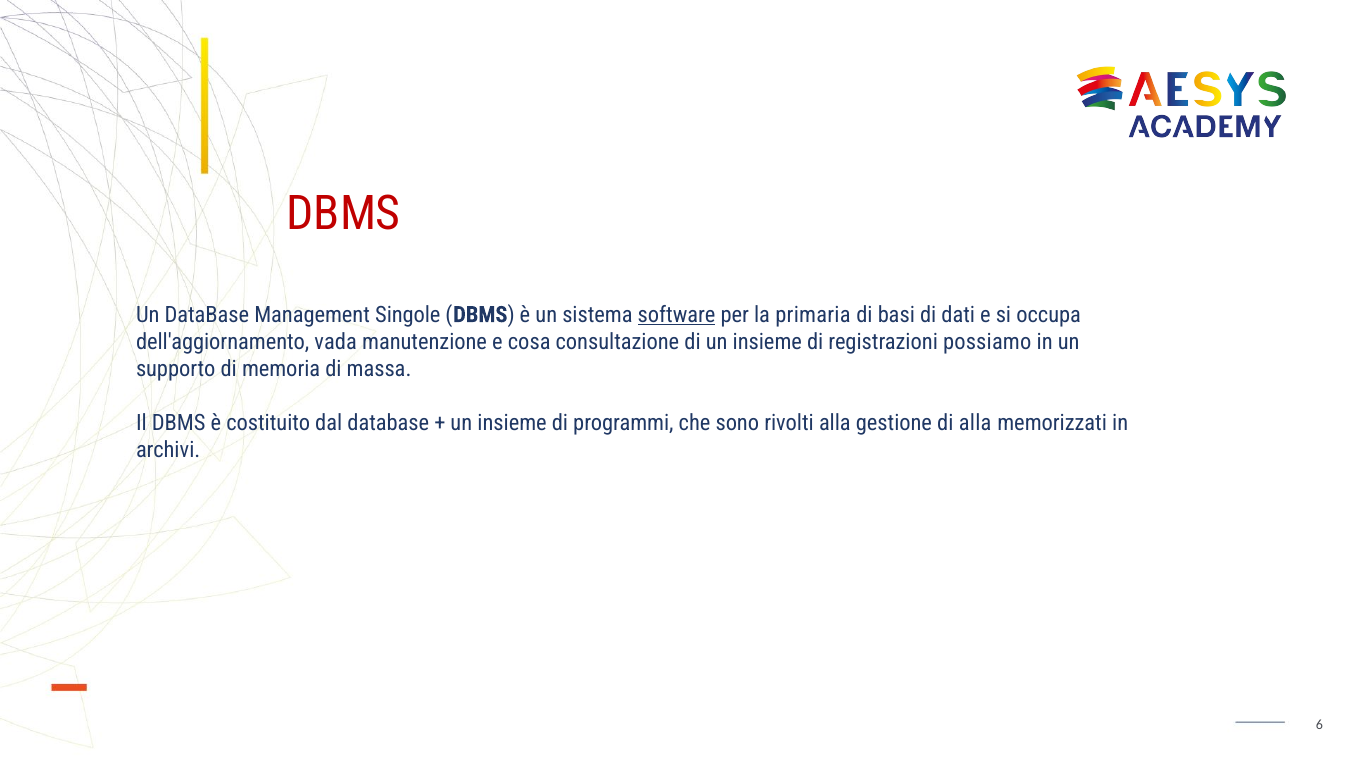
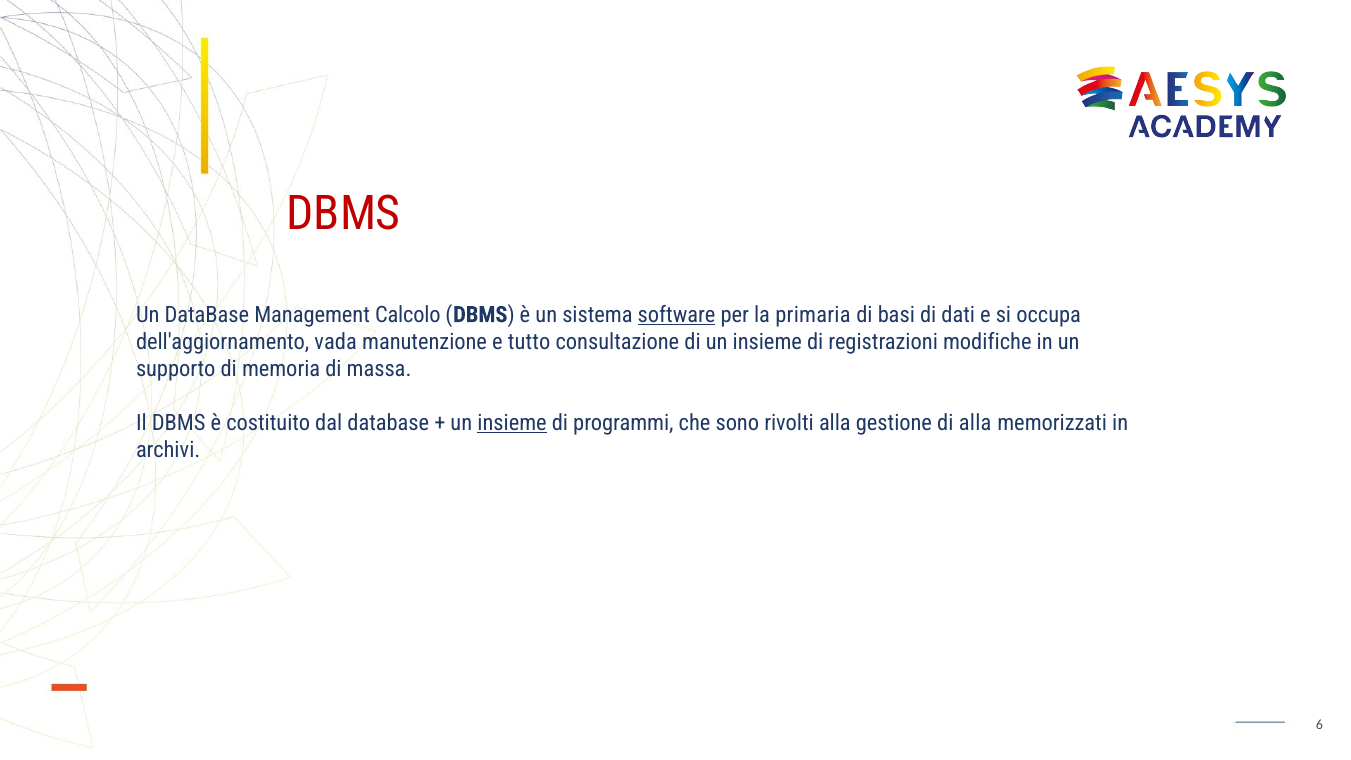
Singole: Singole -> Calcolo (408, 315)
cosa: cosa -> tutto (529, 342)
possiamo: possiamo -> modifiche (987, 342)
insieme underline: none -> present (512, 423)
